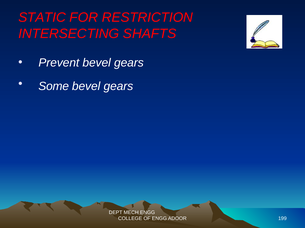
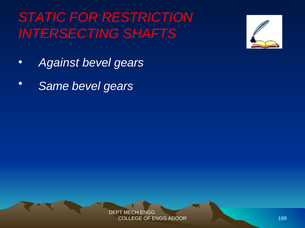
Prevent: Prevent -> Against (59, 63)
Some: Some -> Same (54, 86)
